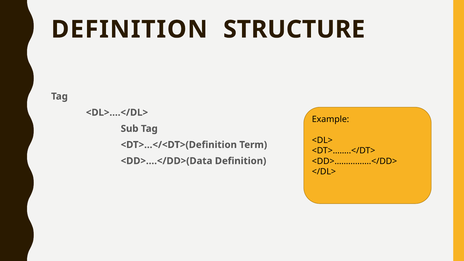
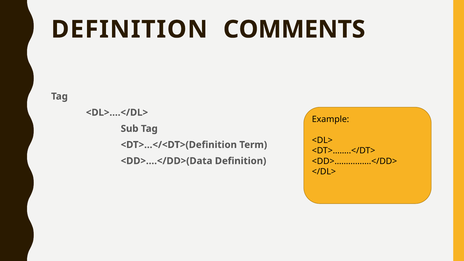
STRUCTURE: STRUCTURE -> COMMENTS (294, 29)
